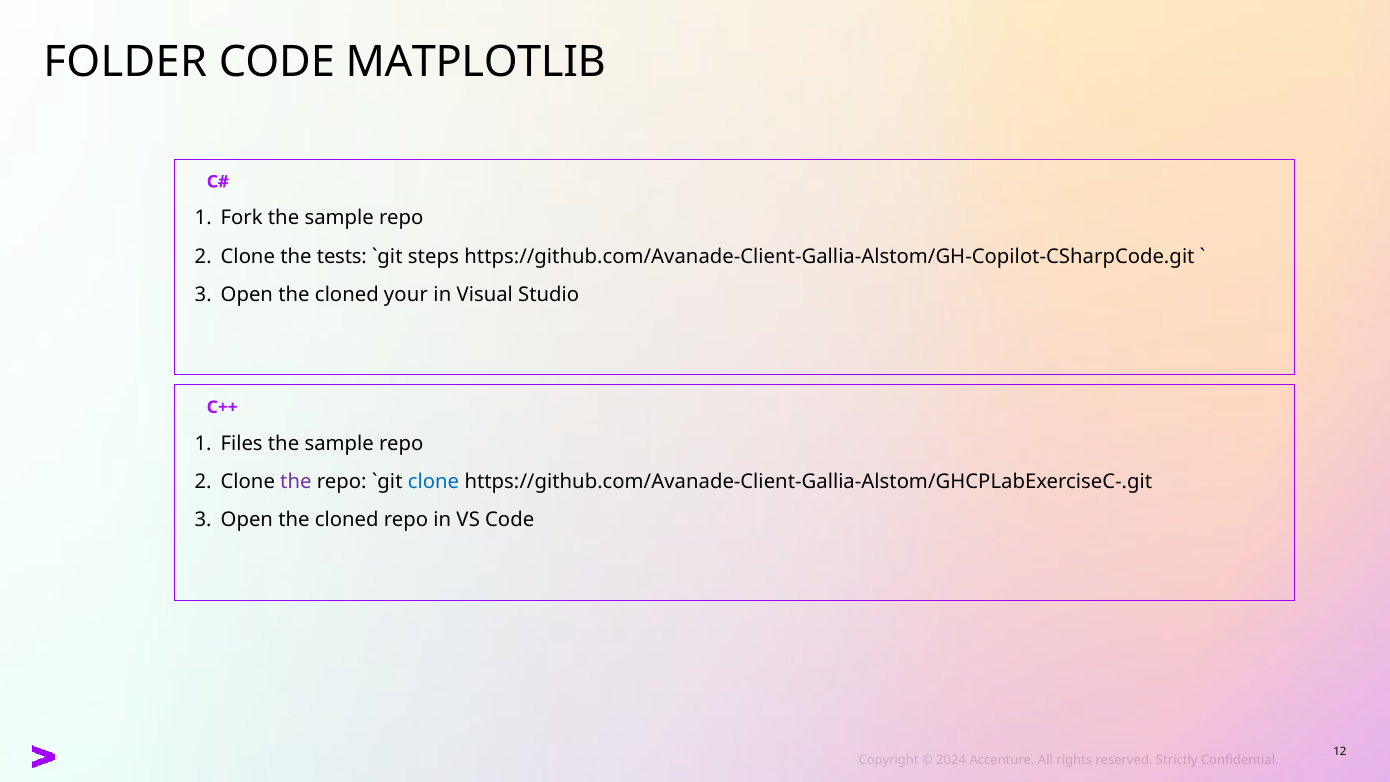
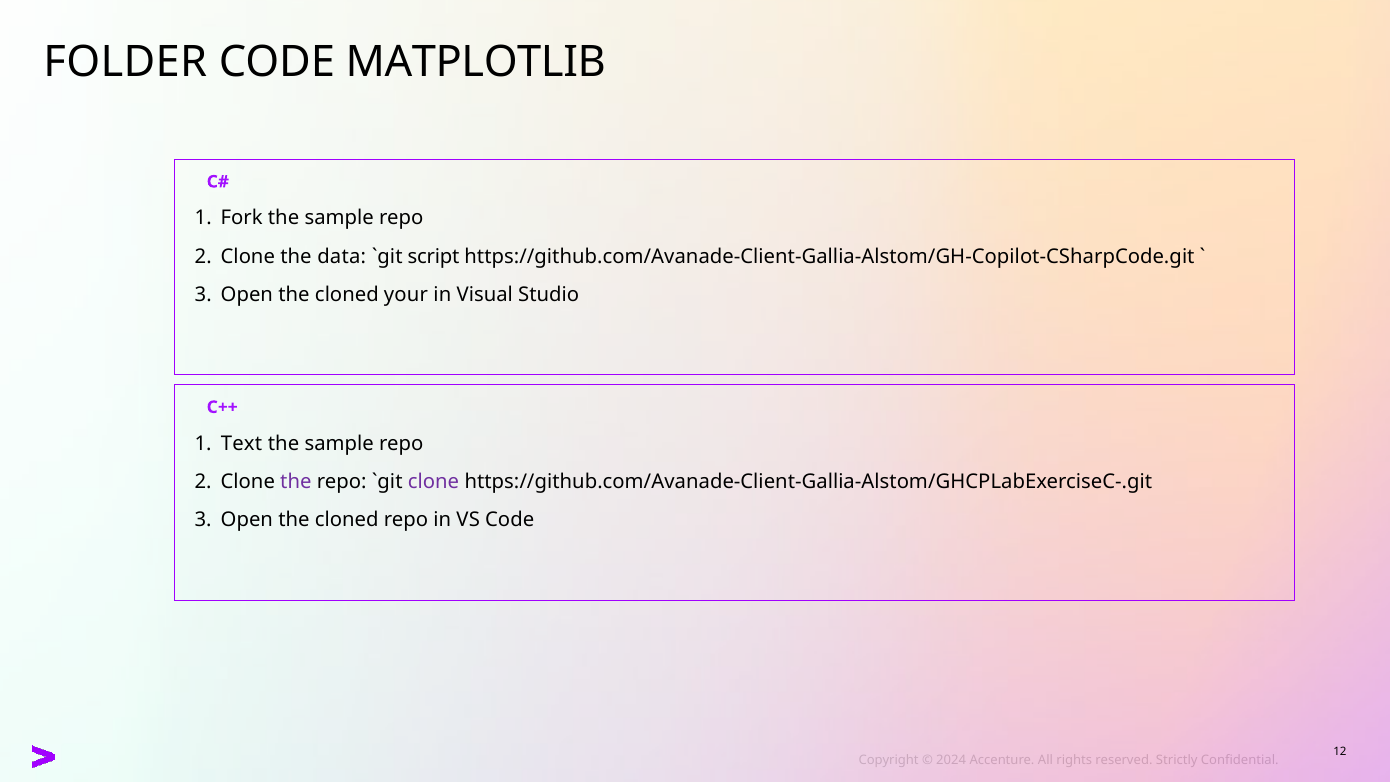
tests: tests -> data (342, 256)
steps: steps -> script (434, 256)
Files: Files -> Text (242, 444)
clone colour: blue -> purple (433, 482)
